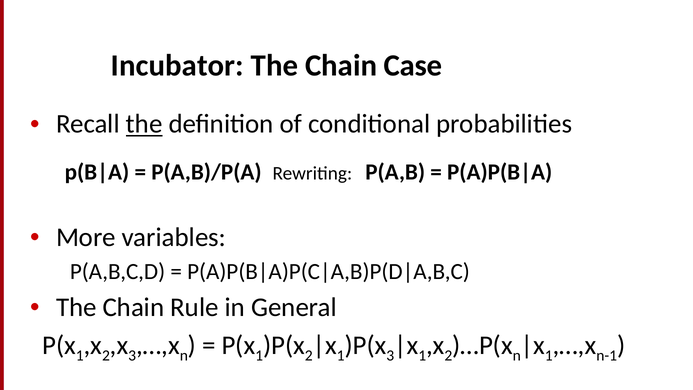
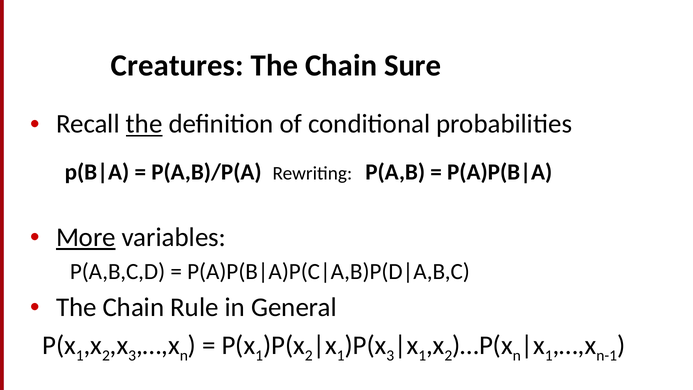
Incubator: Incubator -> Creatures (177, 65)
Case: Case -> Sure (413, 65)
More underline: none -> present (86, 237)
